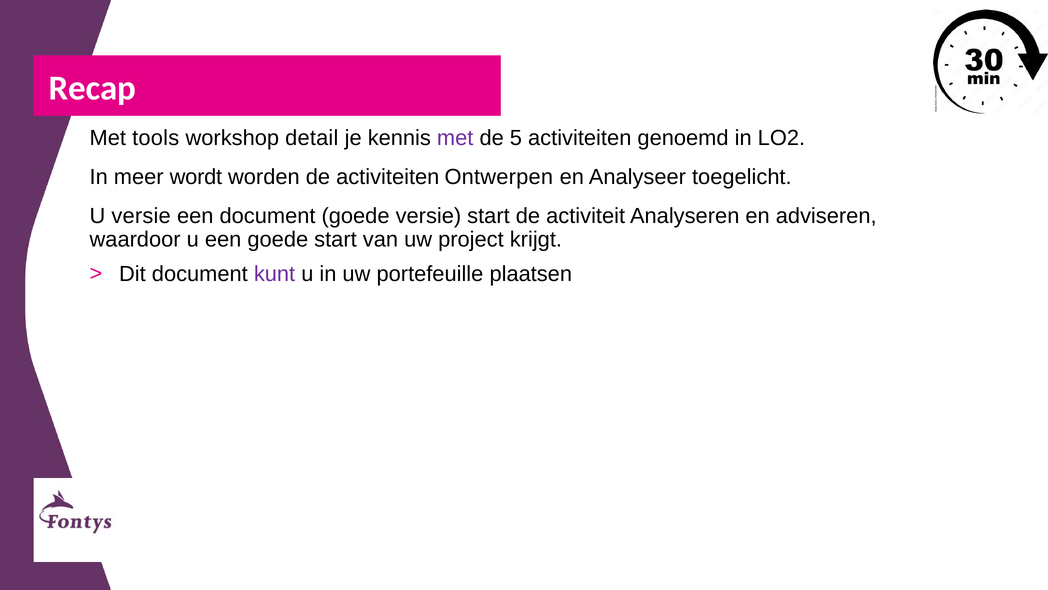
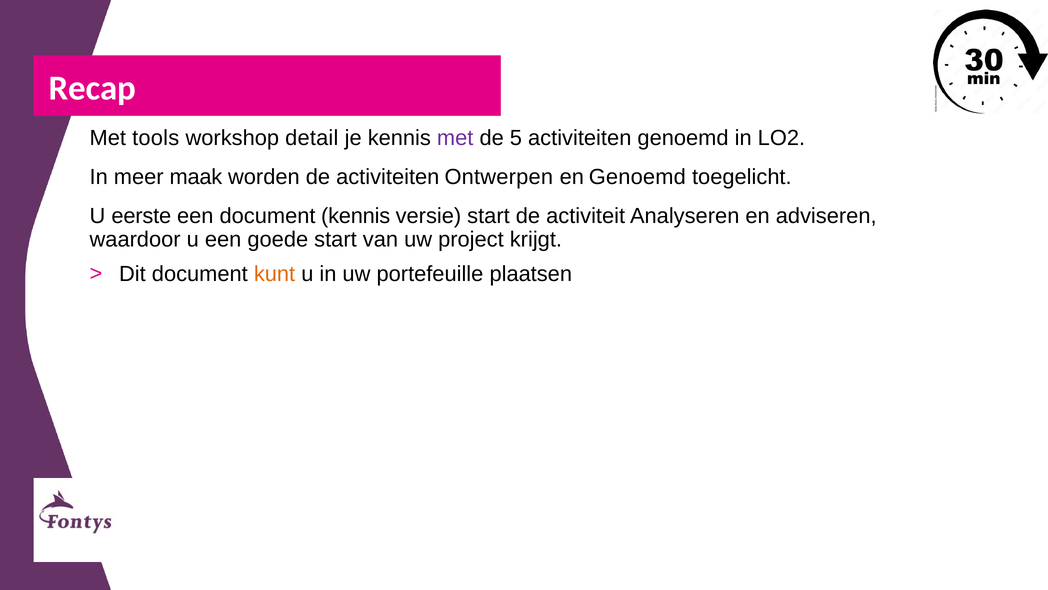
wordt: wordt -> maak (196, 177)
en Analyseer: Analyseer -> Genoemd (637, 177)
U versie: versie -> eerste (141, 216)
document goede: goede -> kennis (356, 216)
kunt colour: purple -> orange (275, 274)
